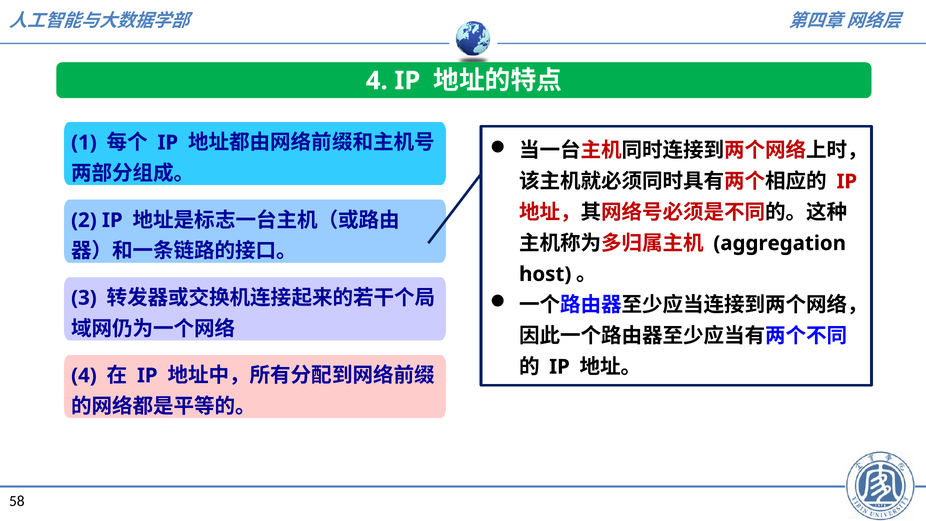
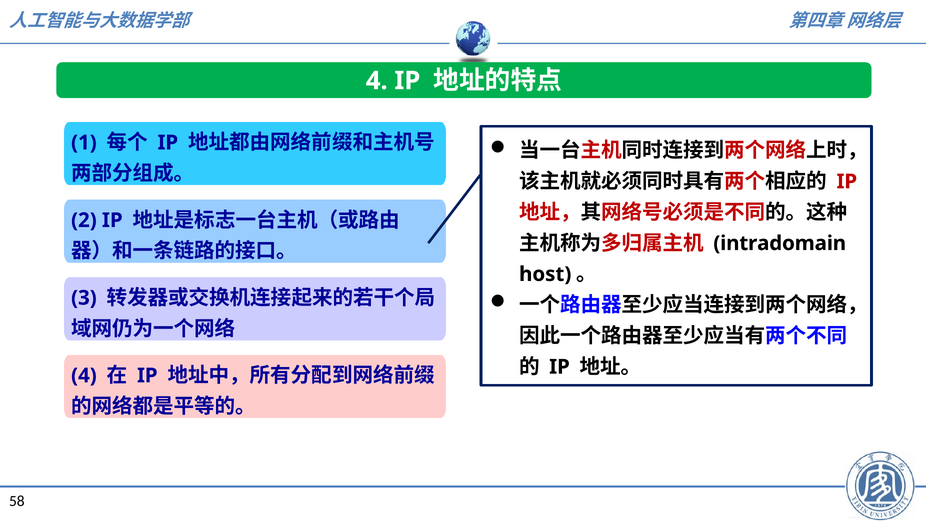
aggregation: aggregation -> intradomain (780, 243)
